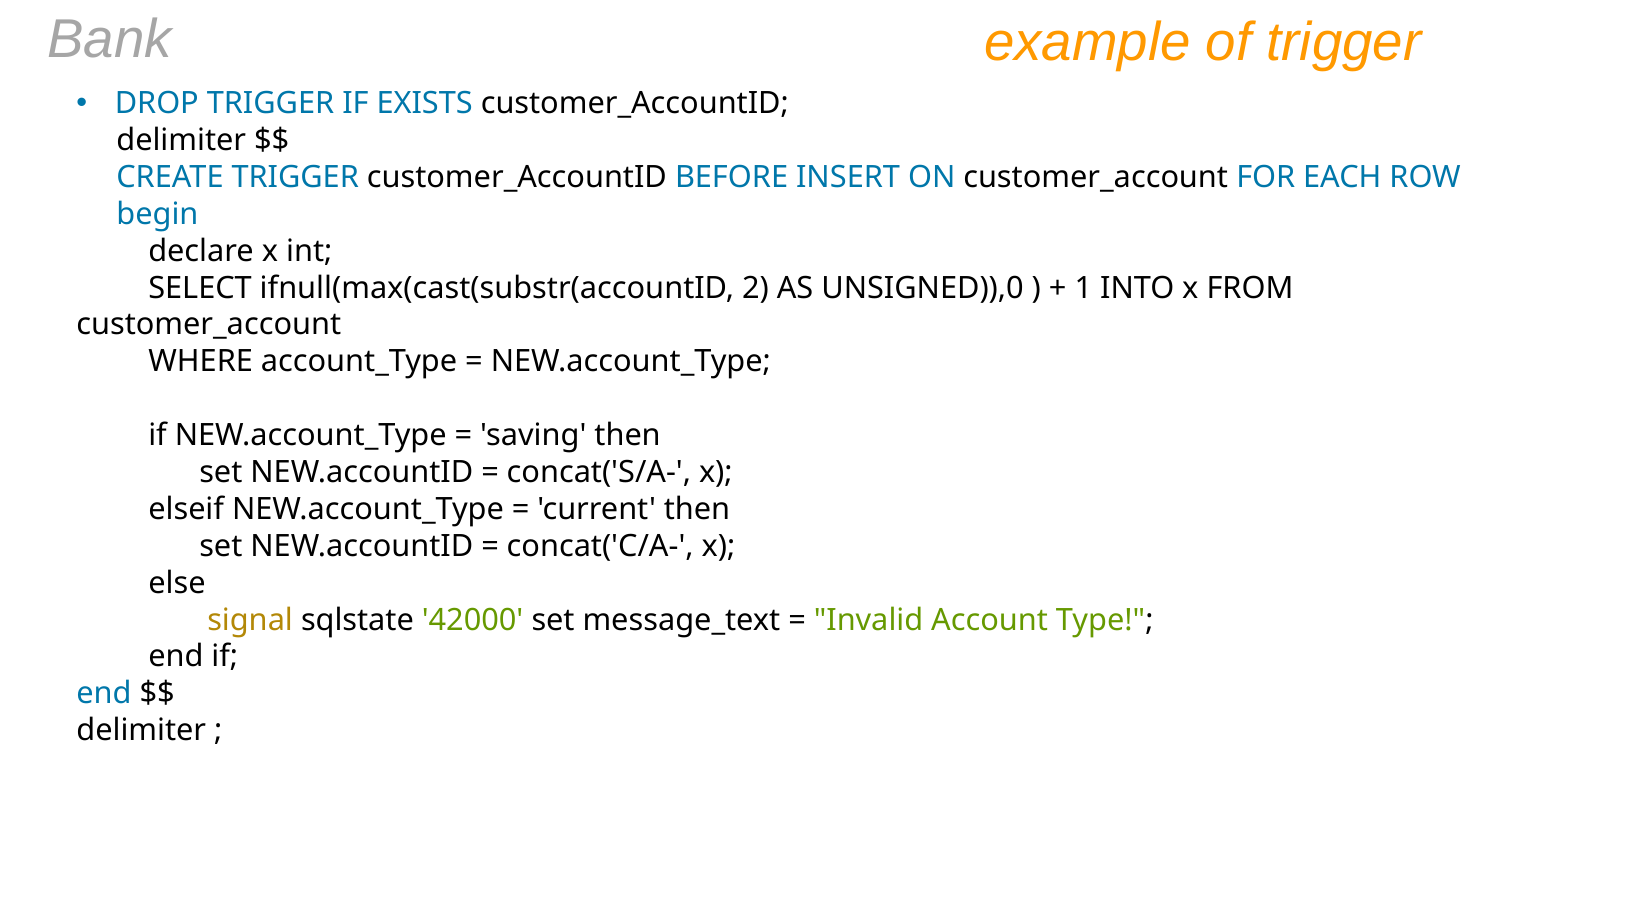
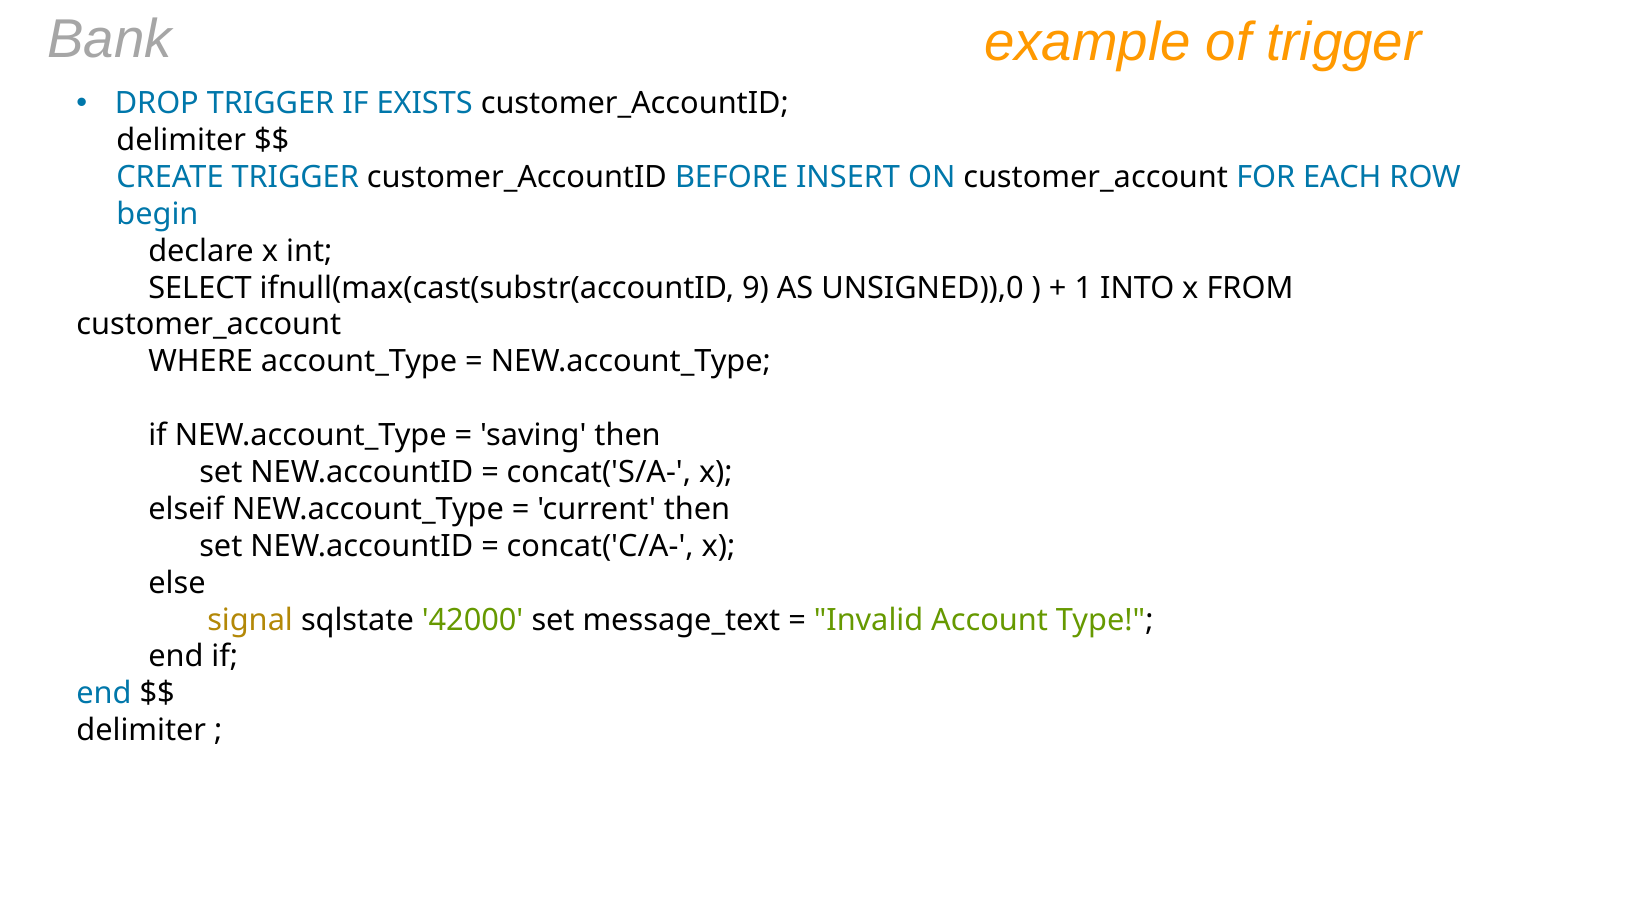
2: 2 -> 9 (755, 288)
